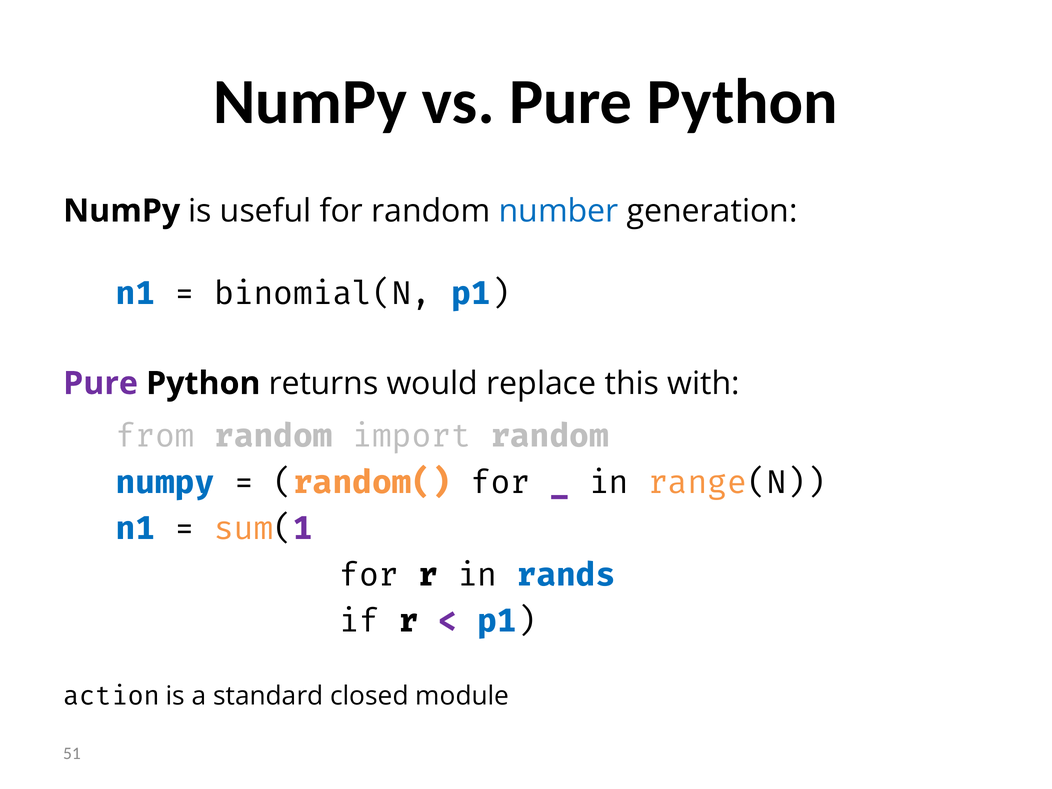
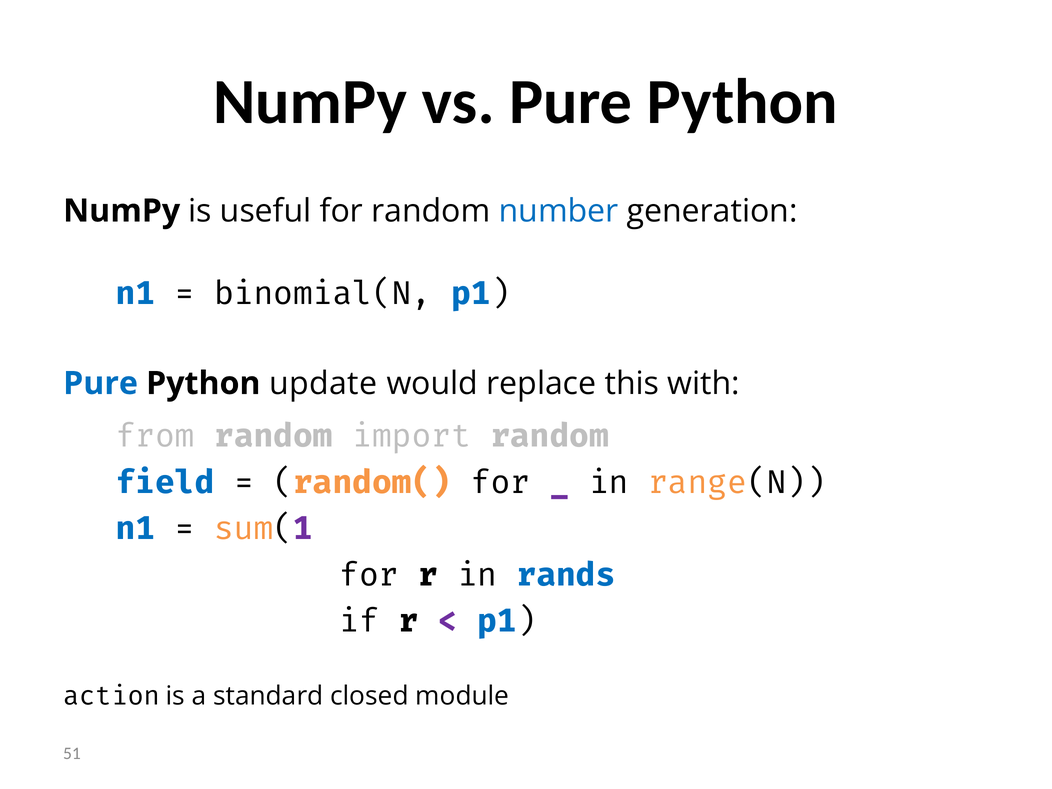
Pure colour: purple -> blue (101, 383)
returns: returns -> update (323, 383)
numpy: numpy -> field (165, 483)
